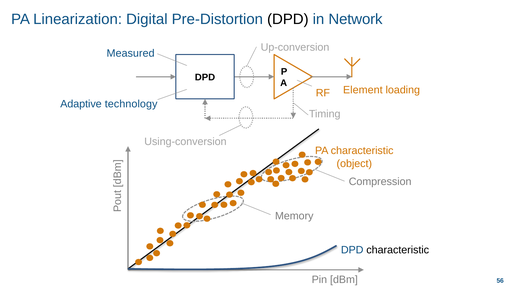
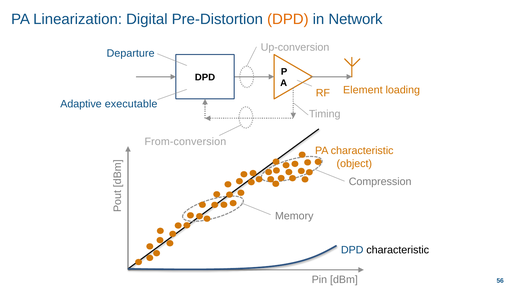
DPD colour: black -> orange (288, 19)
Measured: Measured -> Departure (131, 53)
technology: technology -> executable (131, 104)
Using-conversion: Using-conversion -> From-conversion (185, 142)
